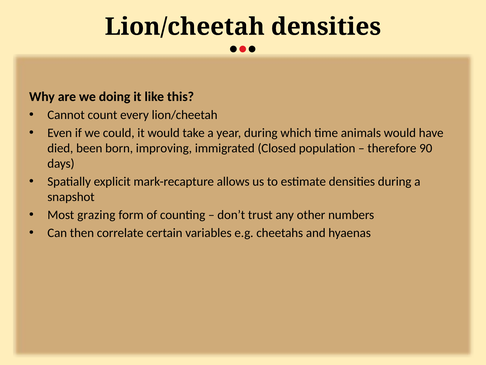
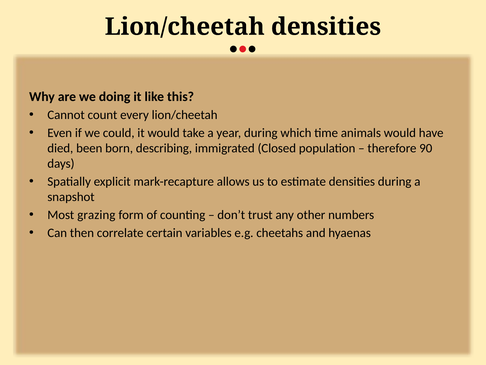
improving: improving -> describing (164, 148)
